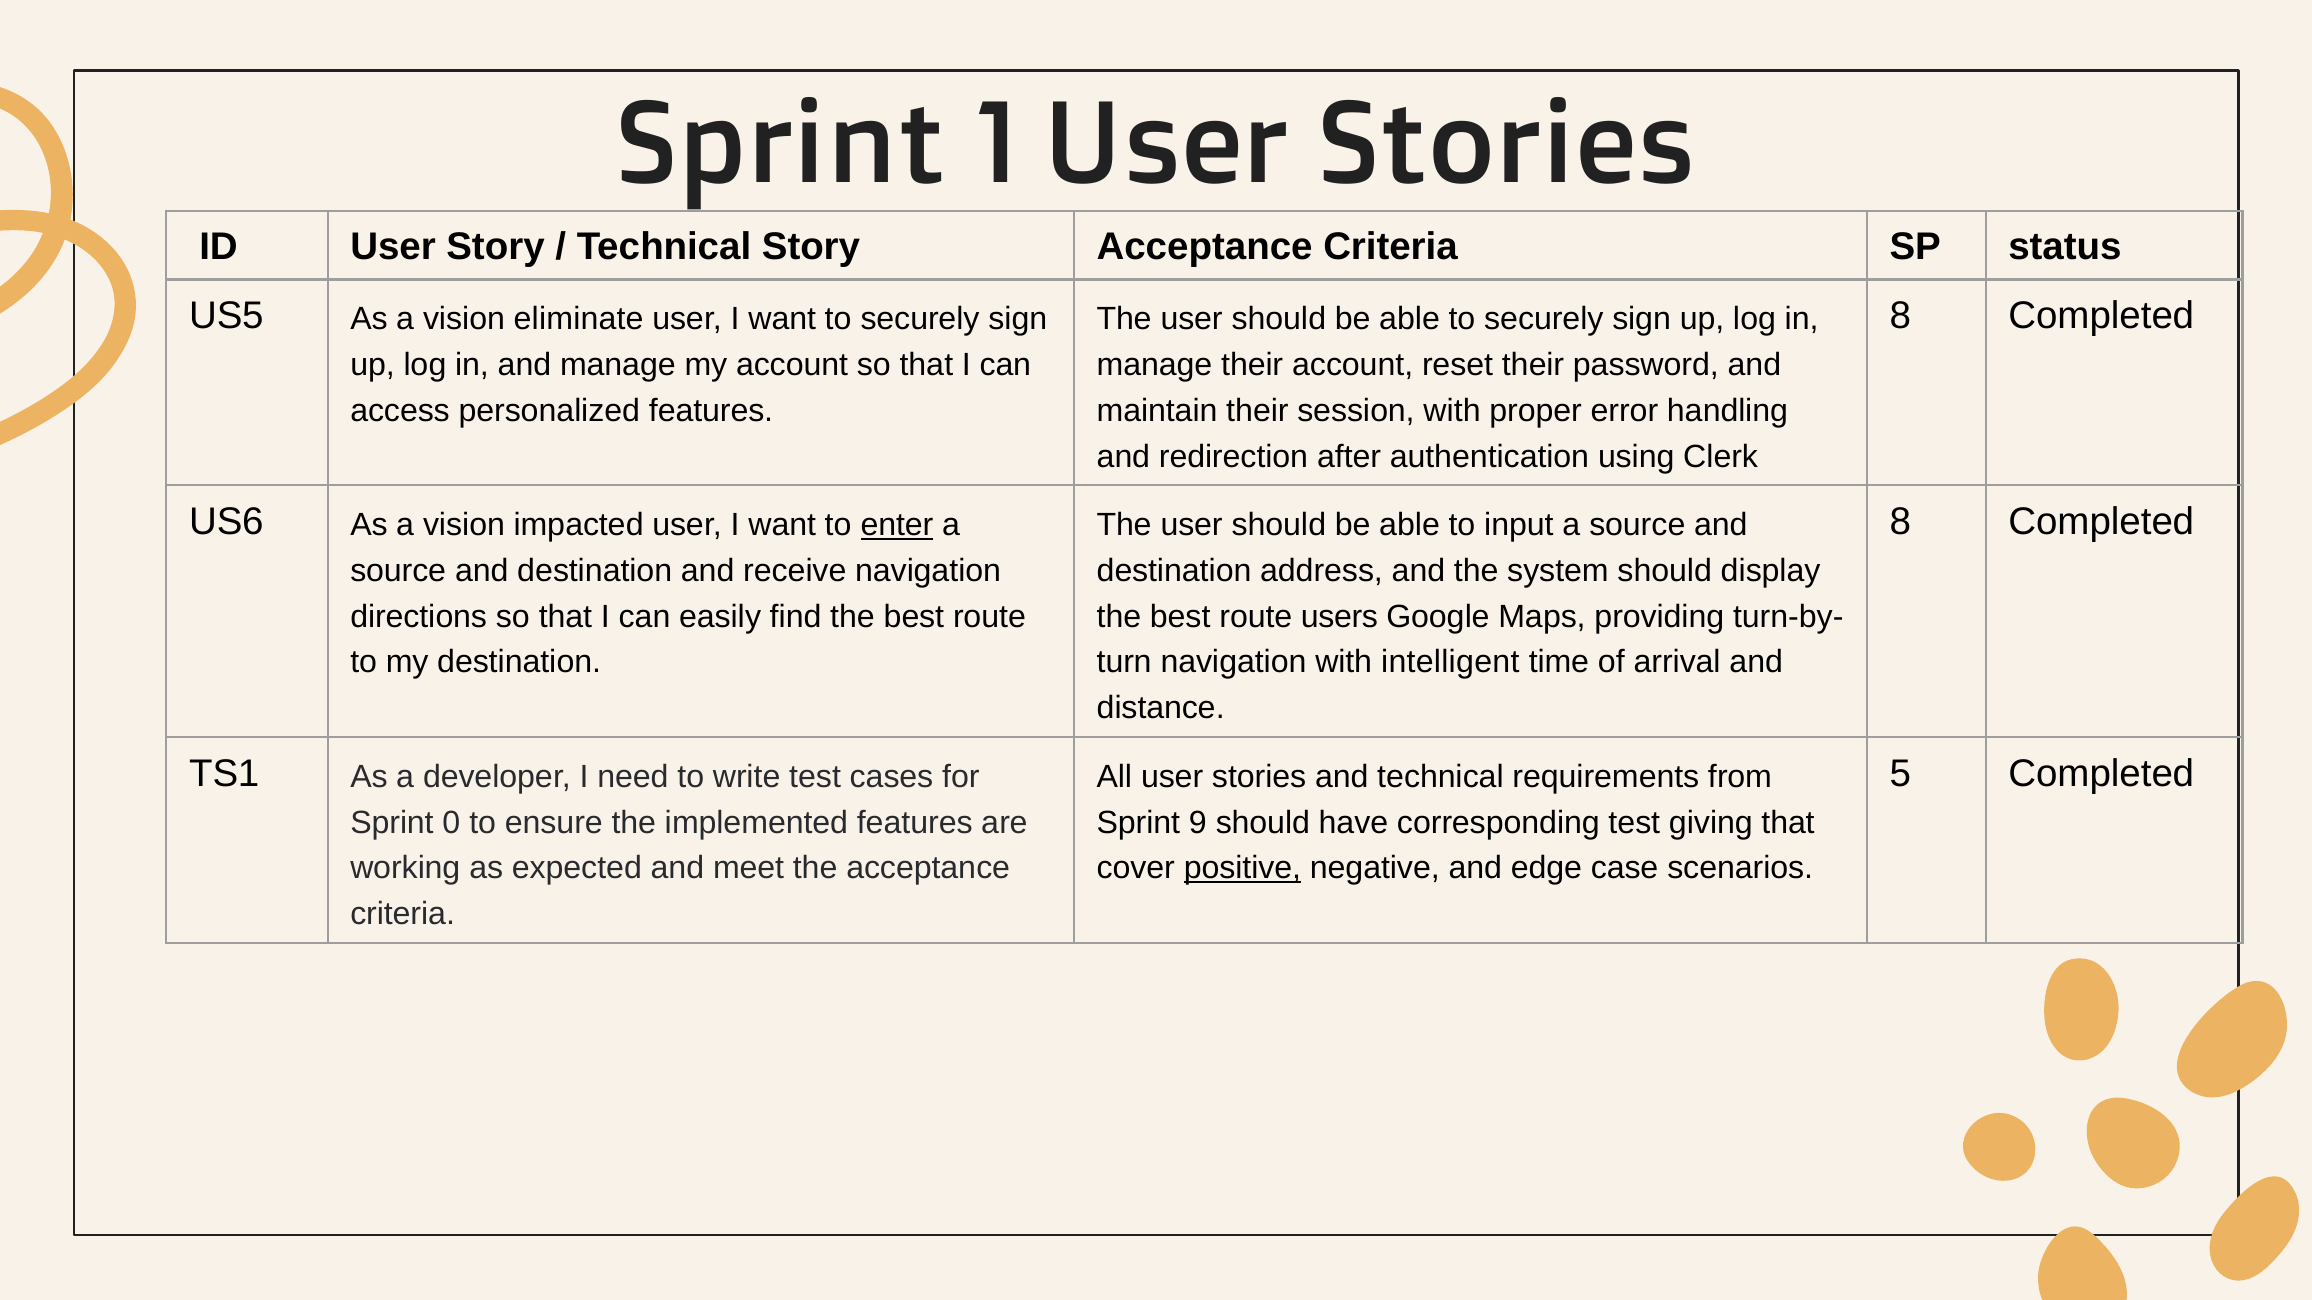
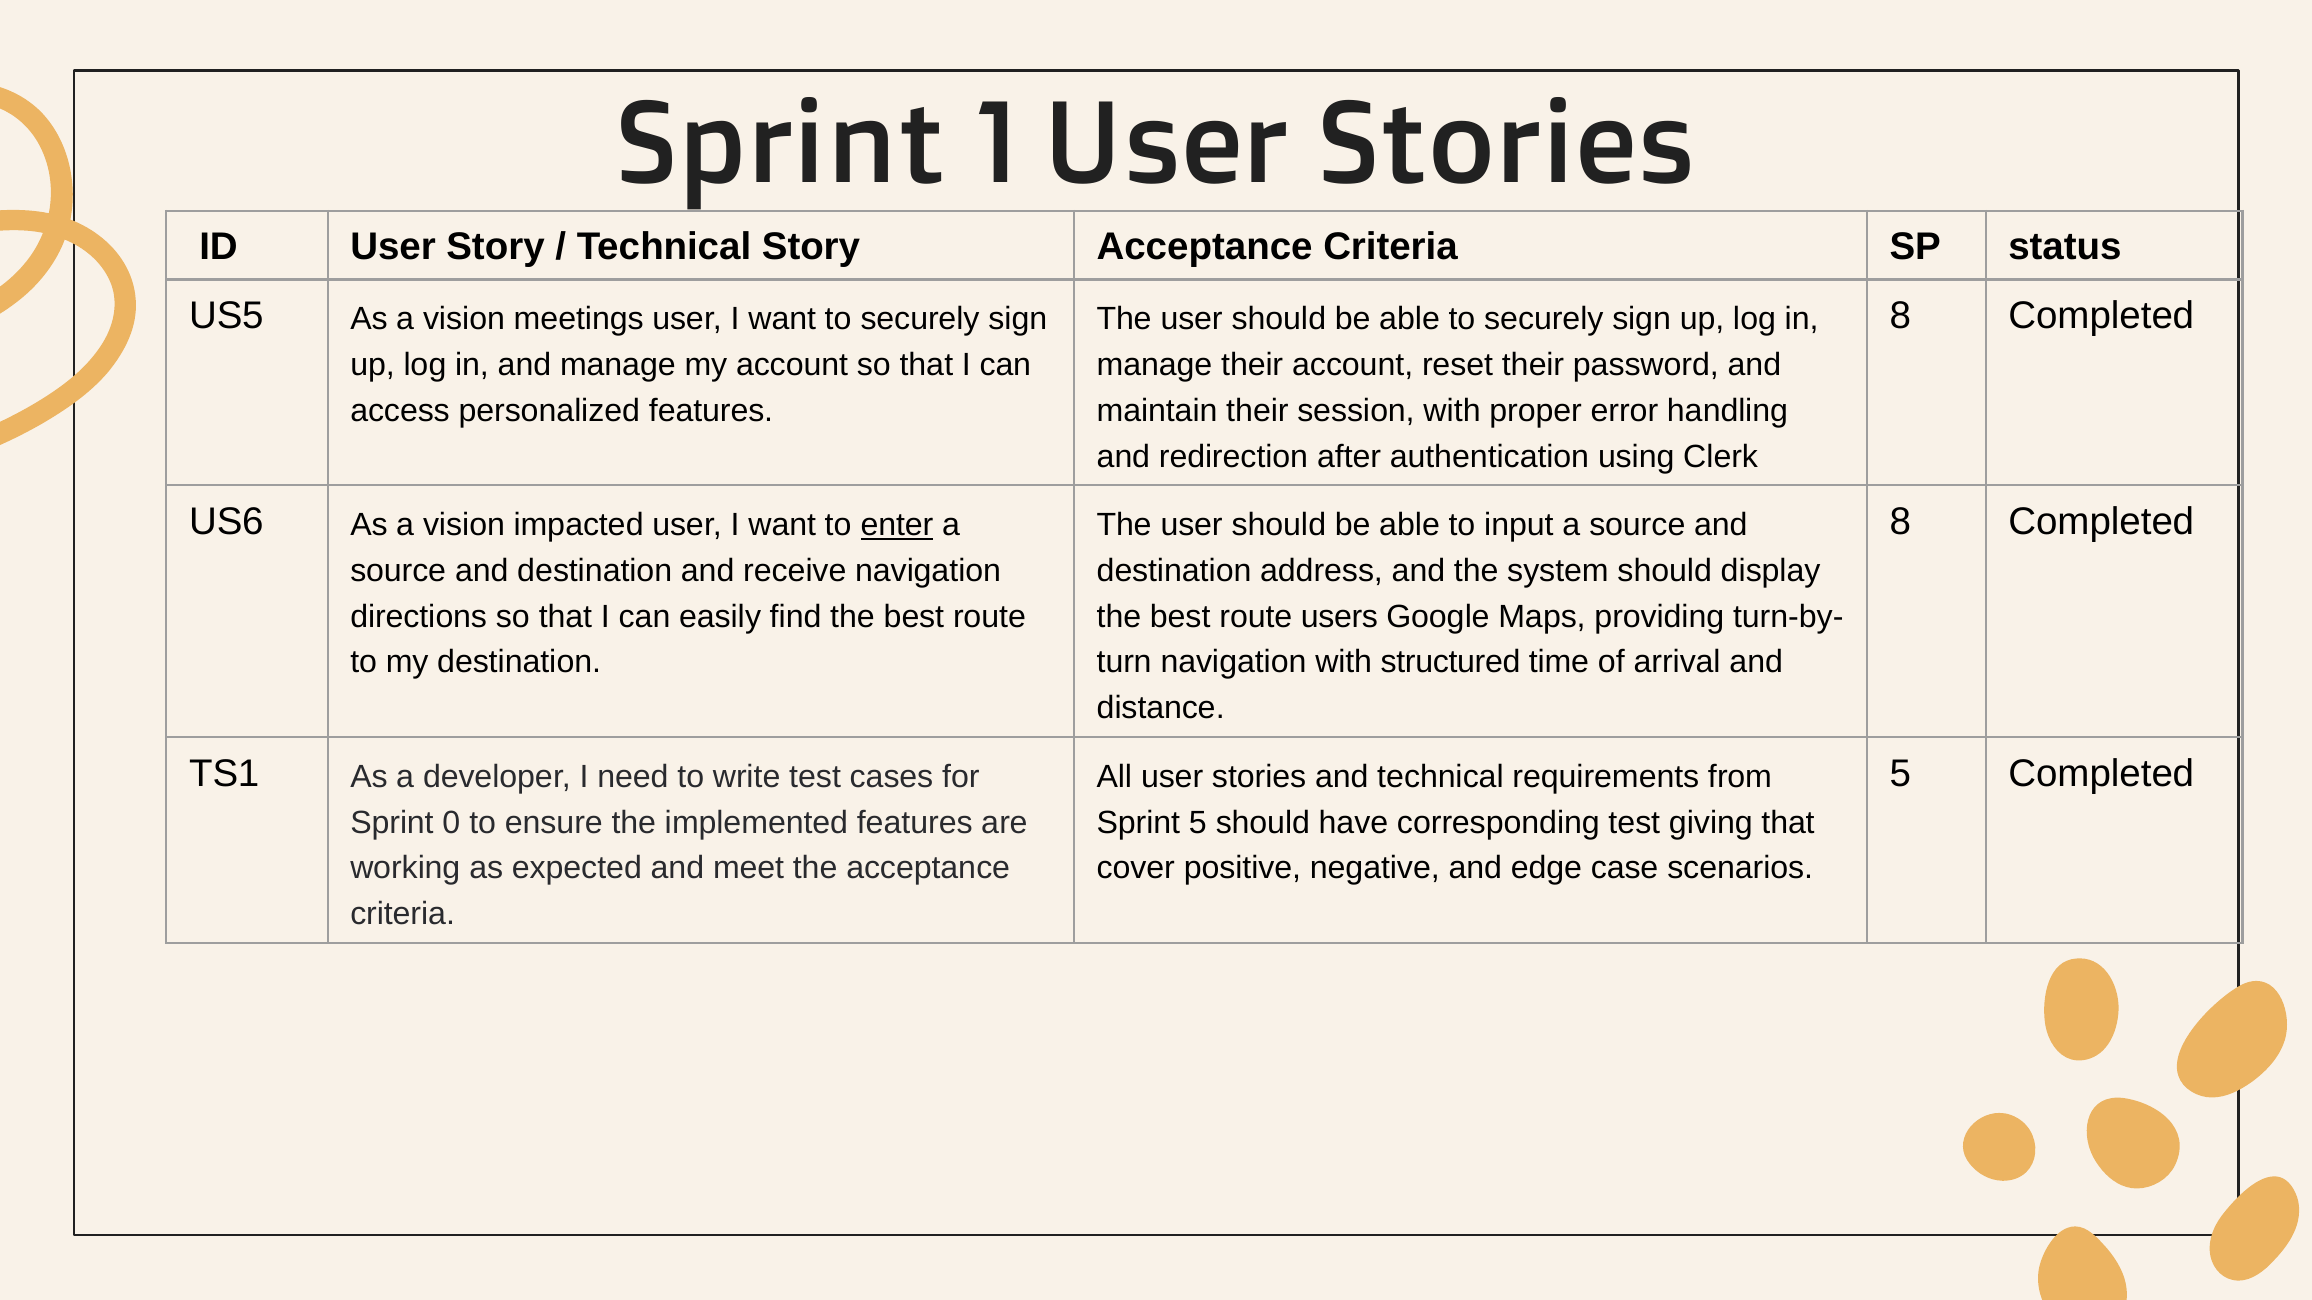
eliminate: eliminate -> meetings (579, 319)
intelligent: intelligent -> structured (1451, 663)
Sprint 9: 9 -> 5 (1198, 823)
positive underline: present -> none (1242, 869)
